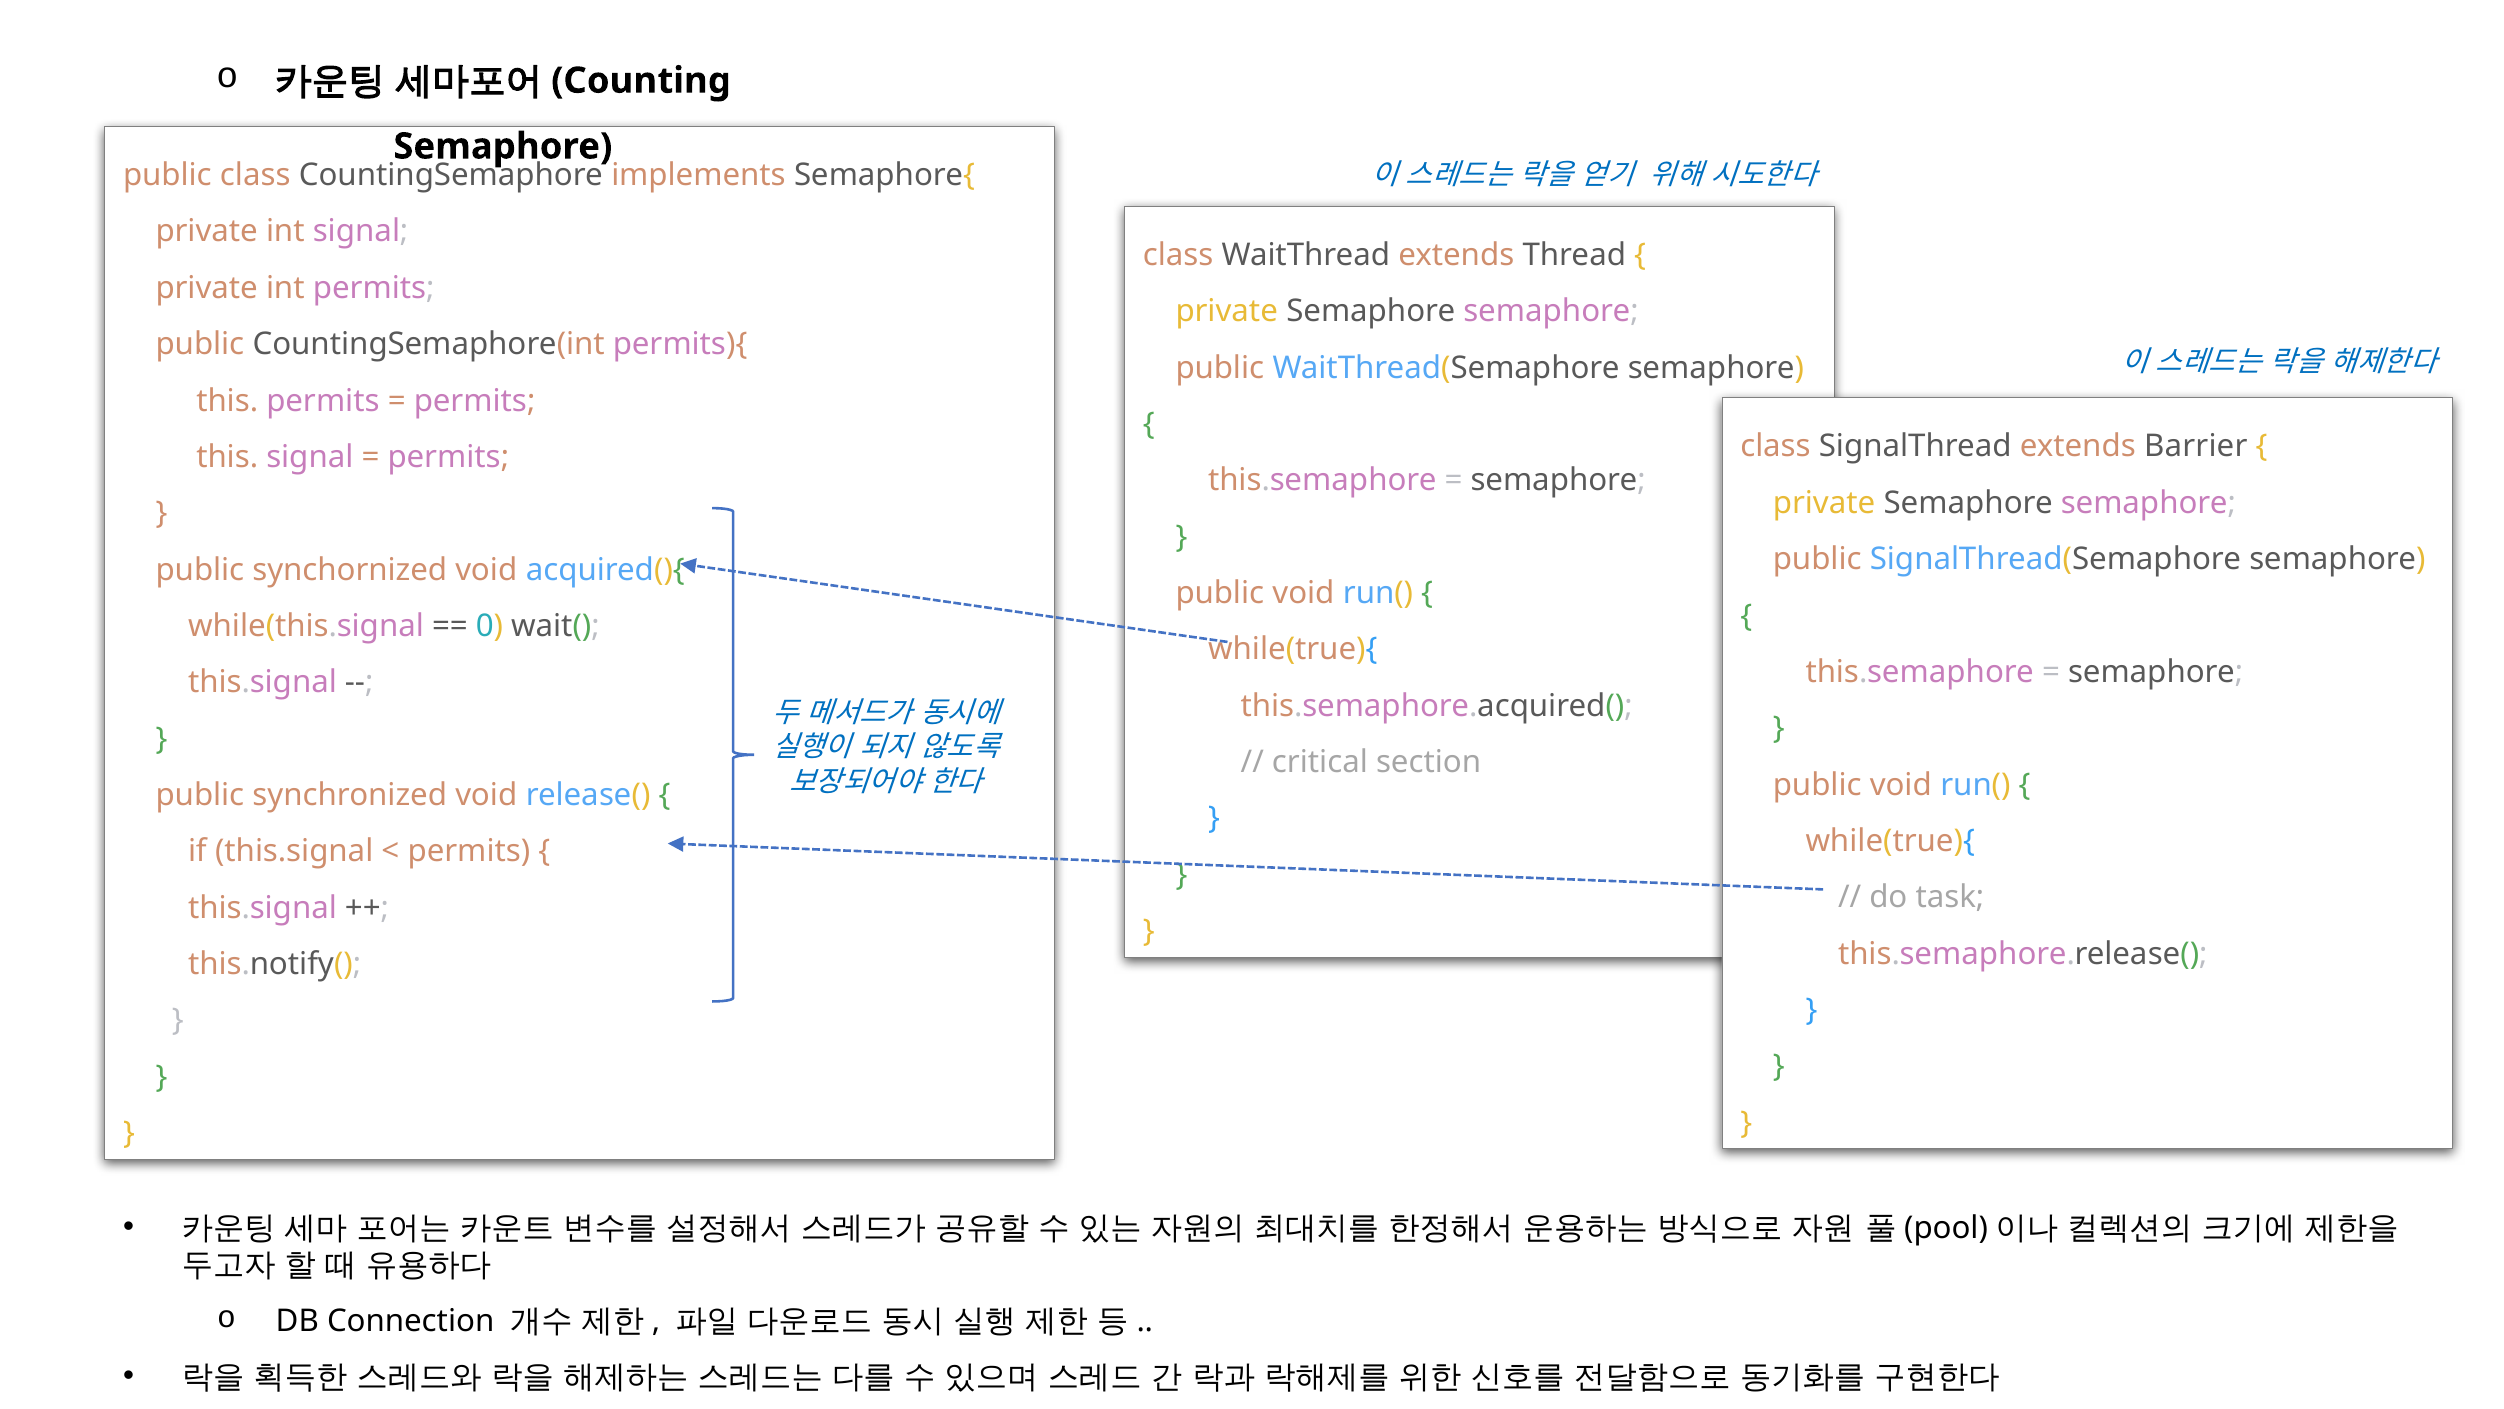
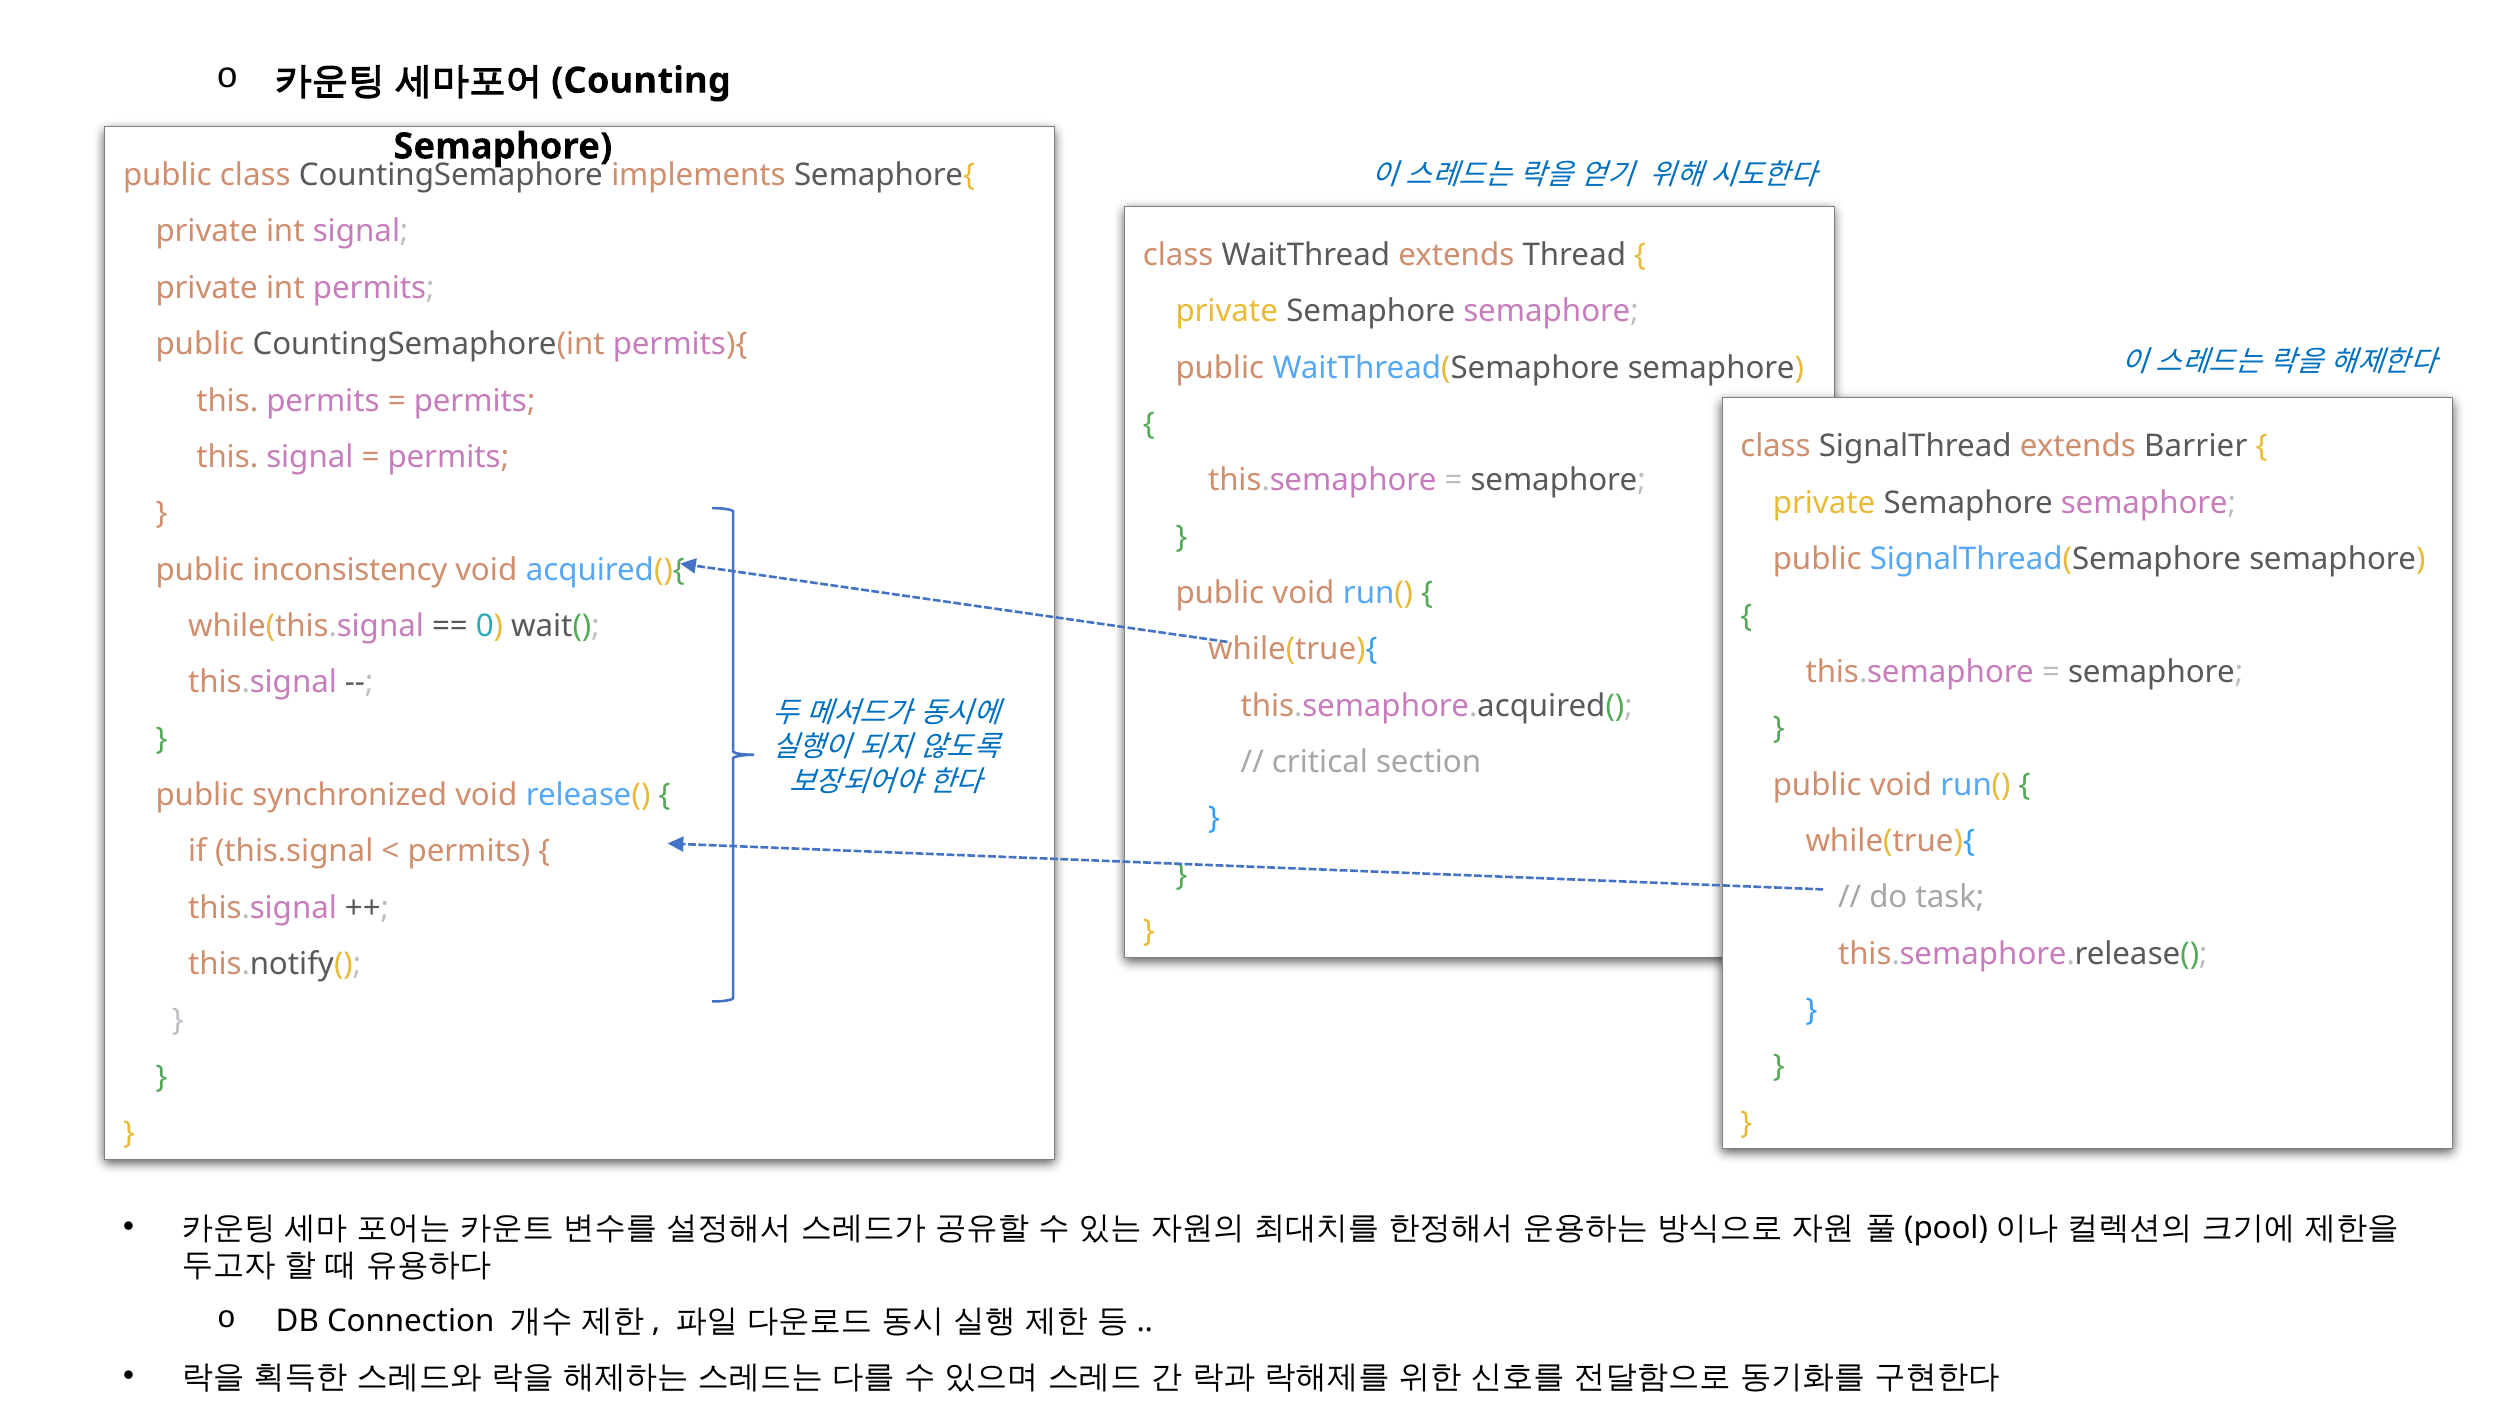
synchornized: synchornized -> inconsistency (350, 570)
